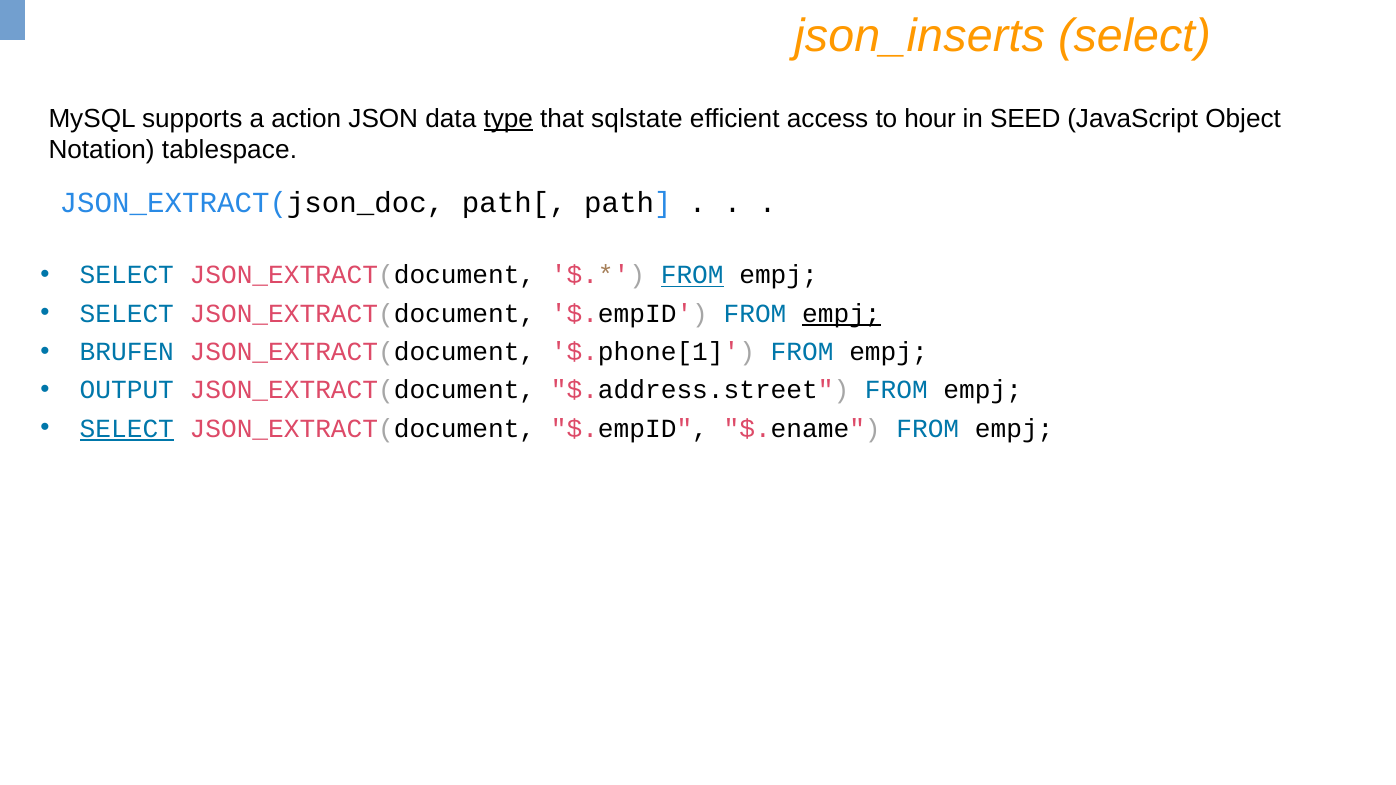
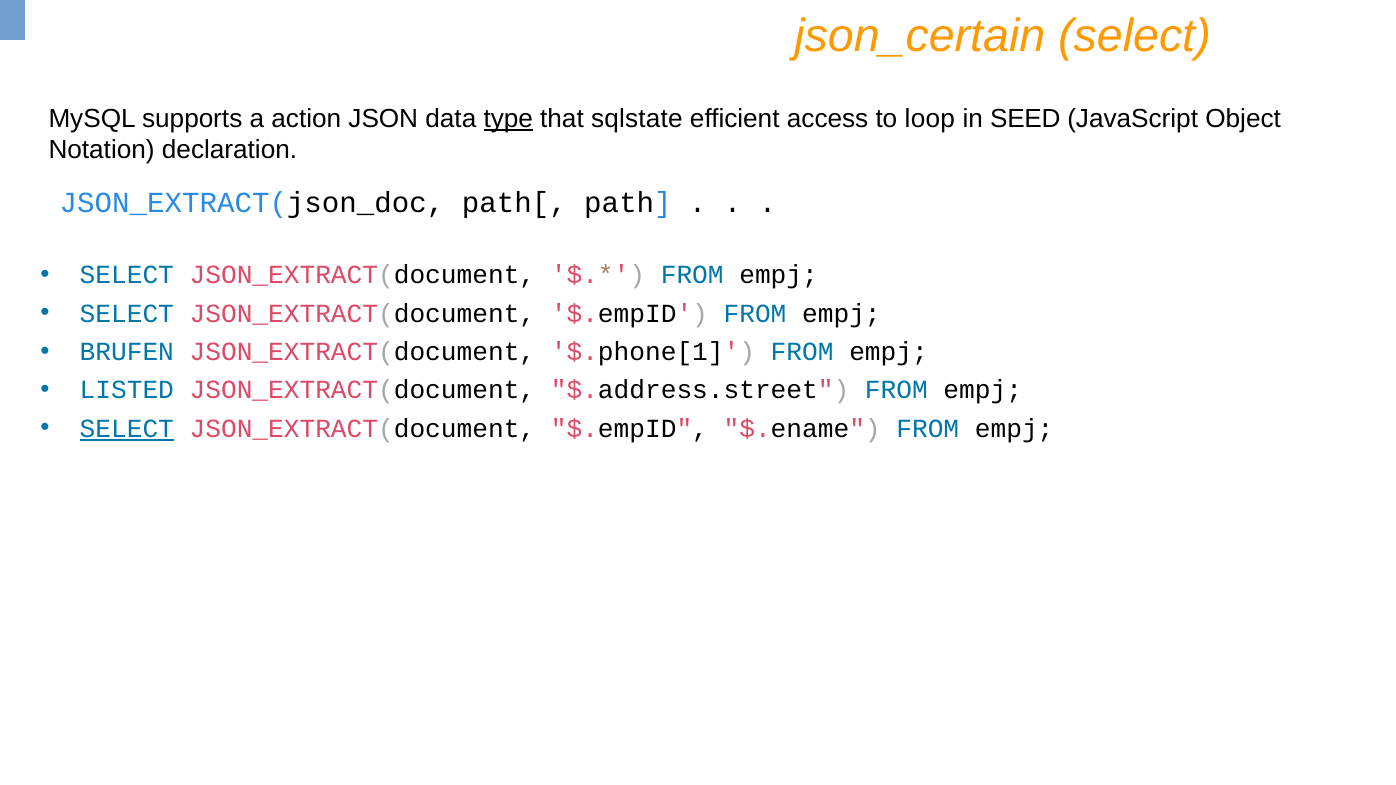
json_inserts: json_inserts -> json_certain (920, 36)
hour: hour -> loop (930, 119)
tablespace: tablespace -> declaration (230, 150)
FROM underline: present -> none (692, 275)
empj underline: present -> none (841, 314)
OUTPUT: OUTPUT -> LISTED (127, 390)
